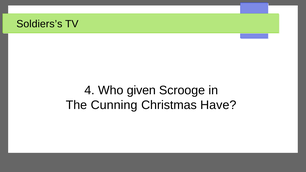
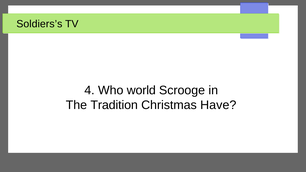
given: given -> world (141, 90)
Cunning: Cunning -> Tradition (114, 105)
